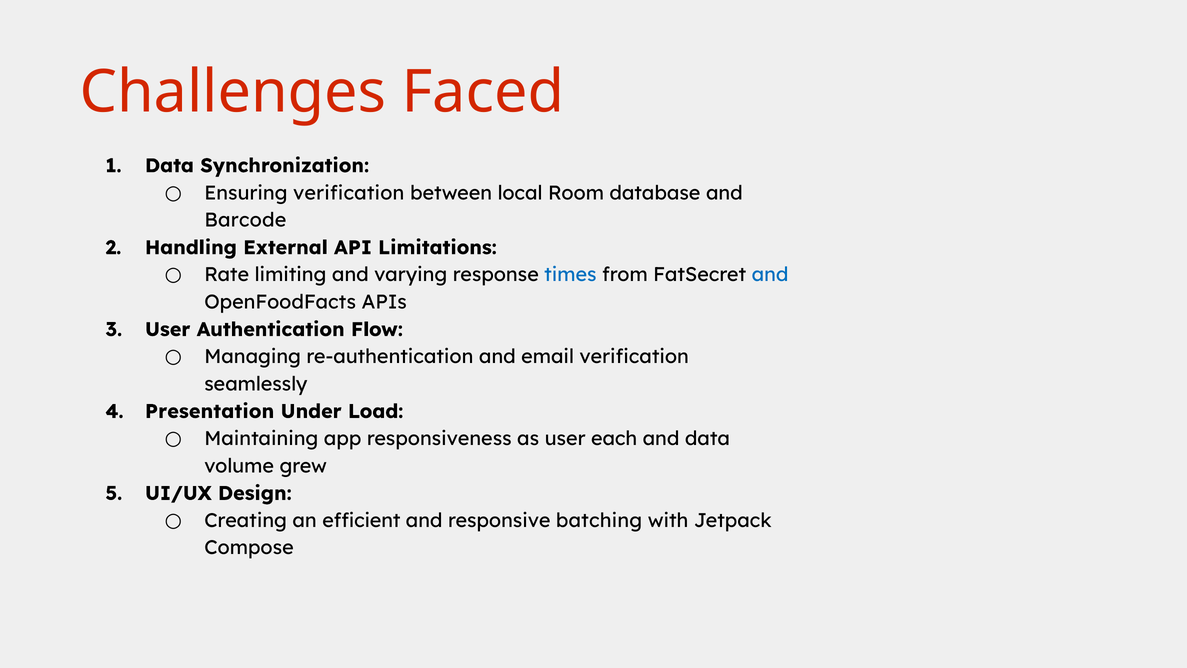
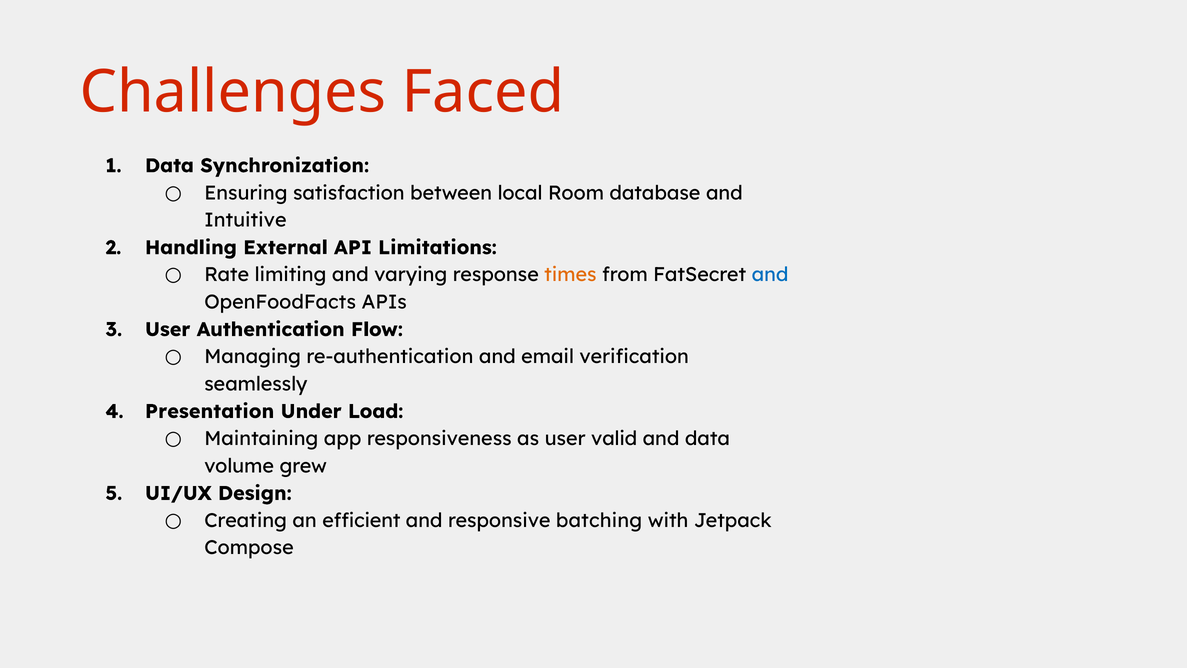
Ensuring verification: verification -> satisfaction (349, 193)
Barcode: Barcode -> Intuitive (245, 220)
times colour: blue -> orange (570, 275)
each: each -> valid (614, 439)
